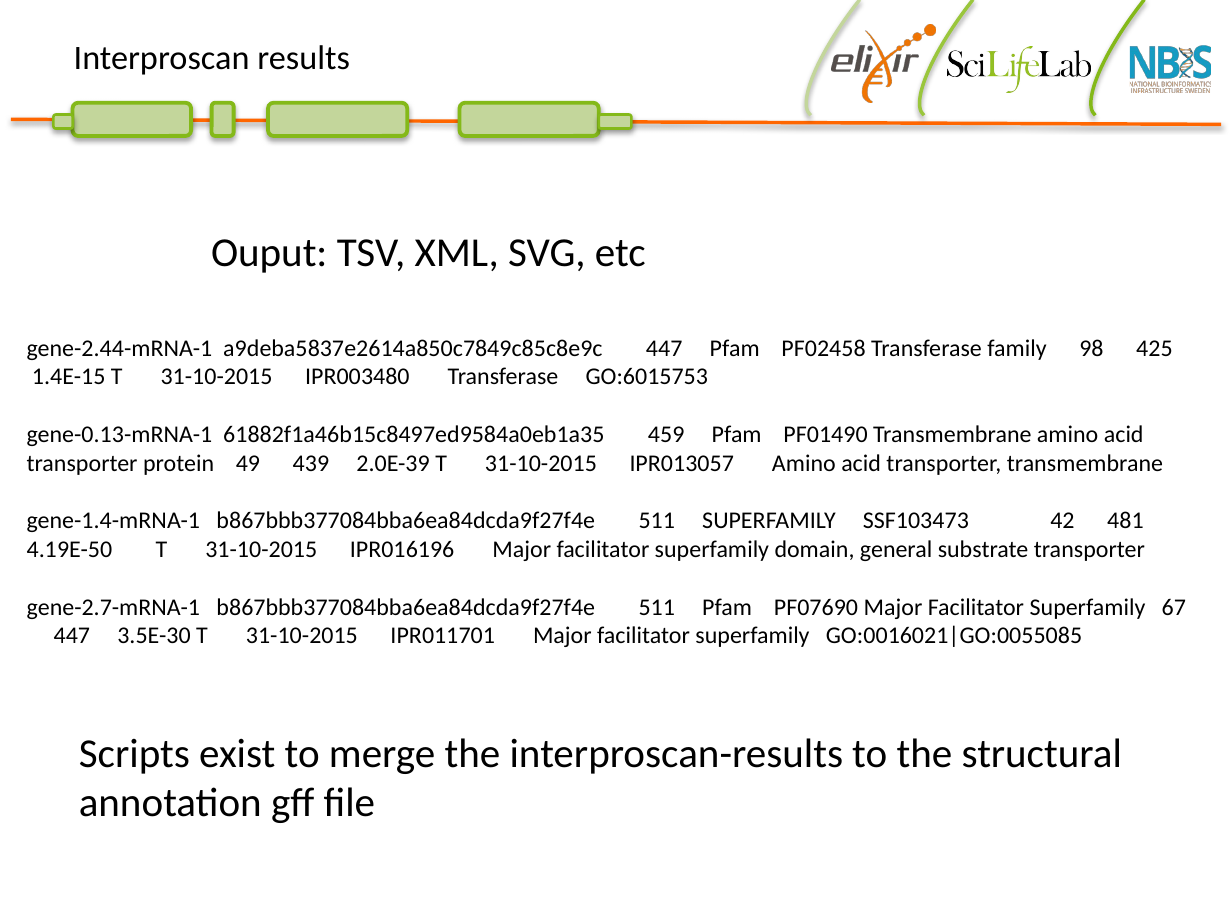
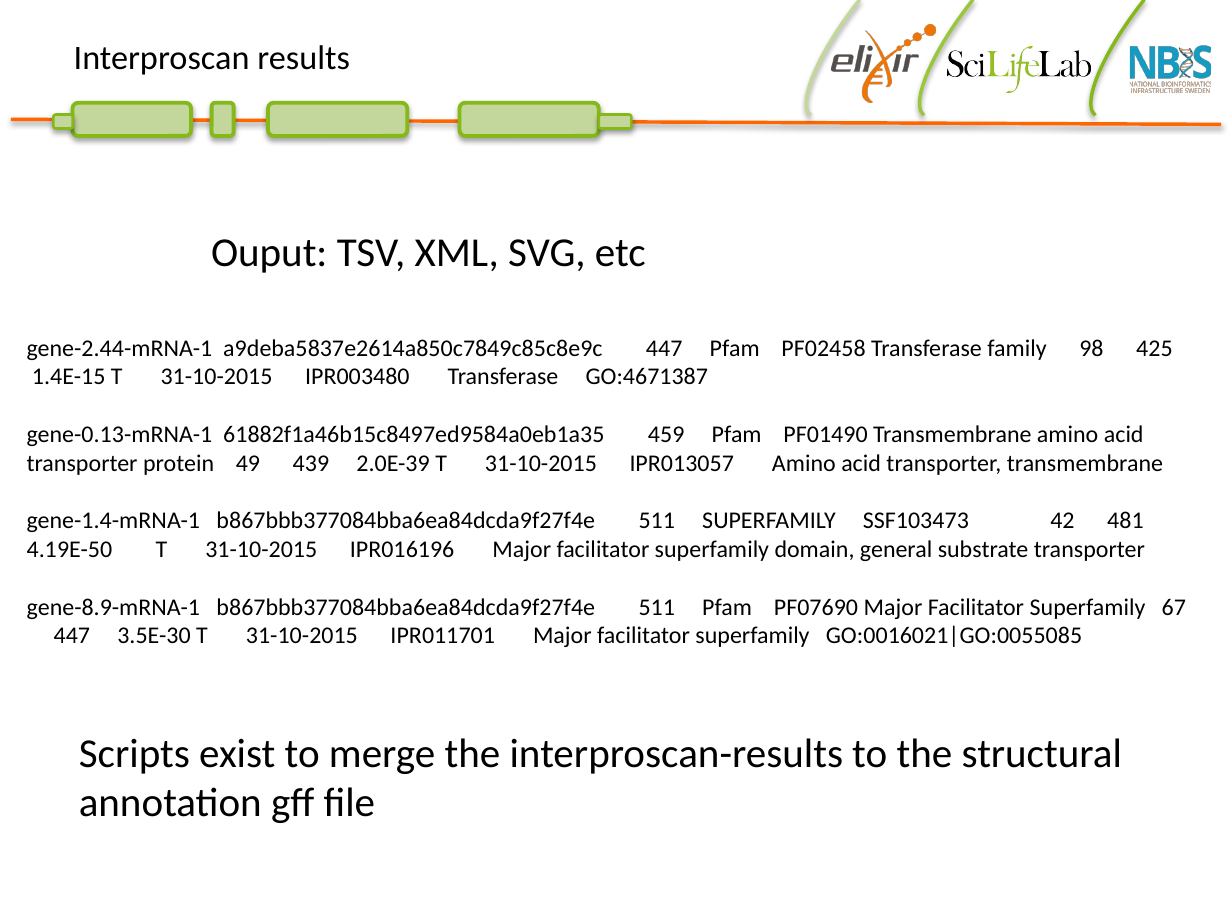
GO:6015753: GO:6015753 -> GO:4671387 (647, 377)
gene-2.7-mRNA-1: gene-2.7-mRNA-1 -> gene-8.9-mRNA-1 (113, 607)
